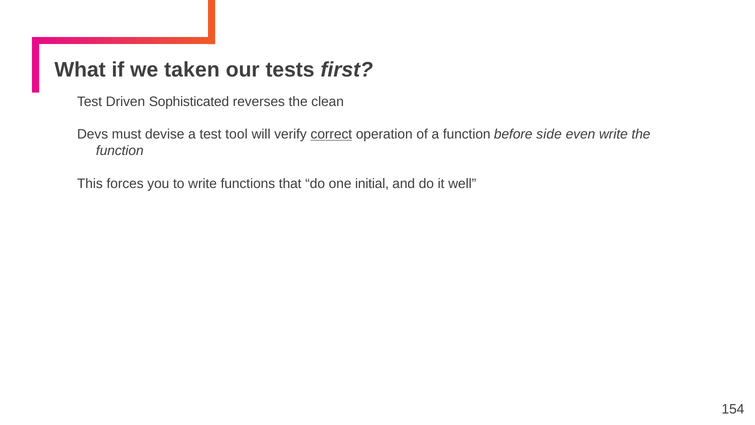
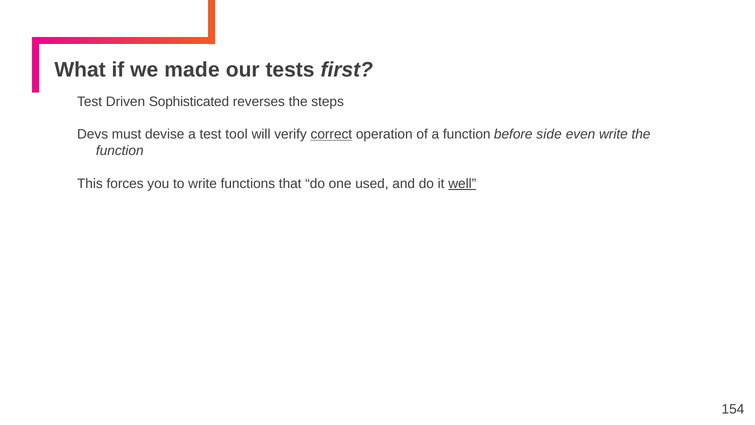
taken: taken -> made (192, 70)
clean: clean -> steps (328, 102)
initial: initial -> used (372, 184)
well underline: none -> present (462, 184)
